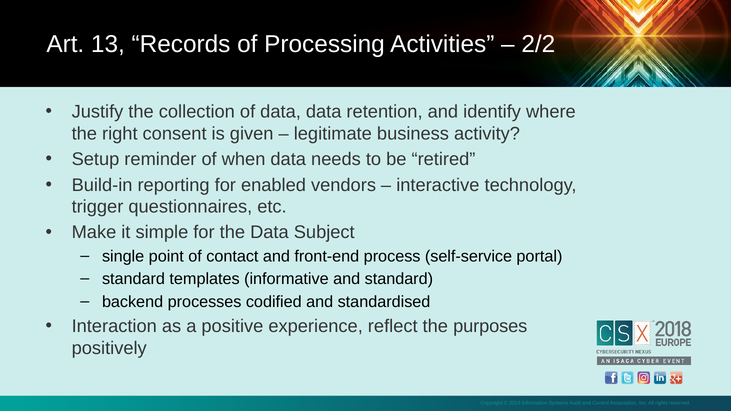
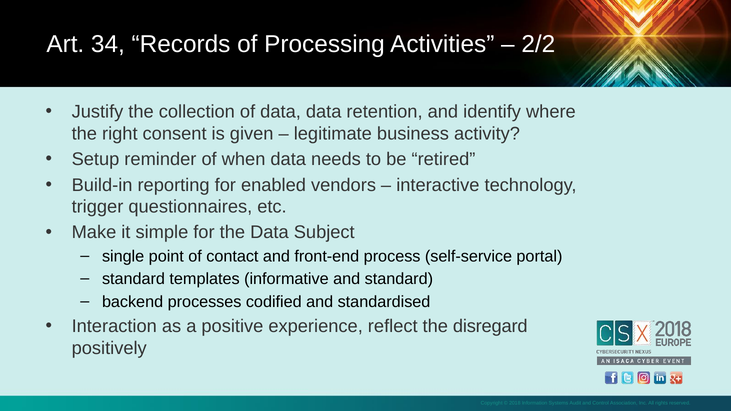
13: 13 -> 34 (108, 44)
purposes: purposes -> disregard (490, 326)
